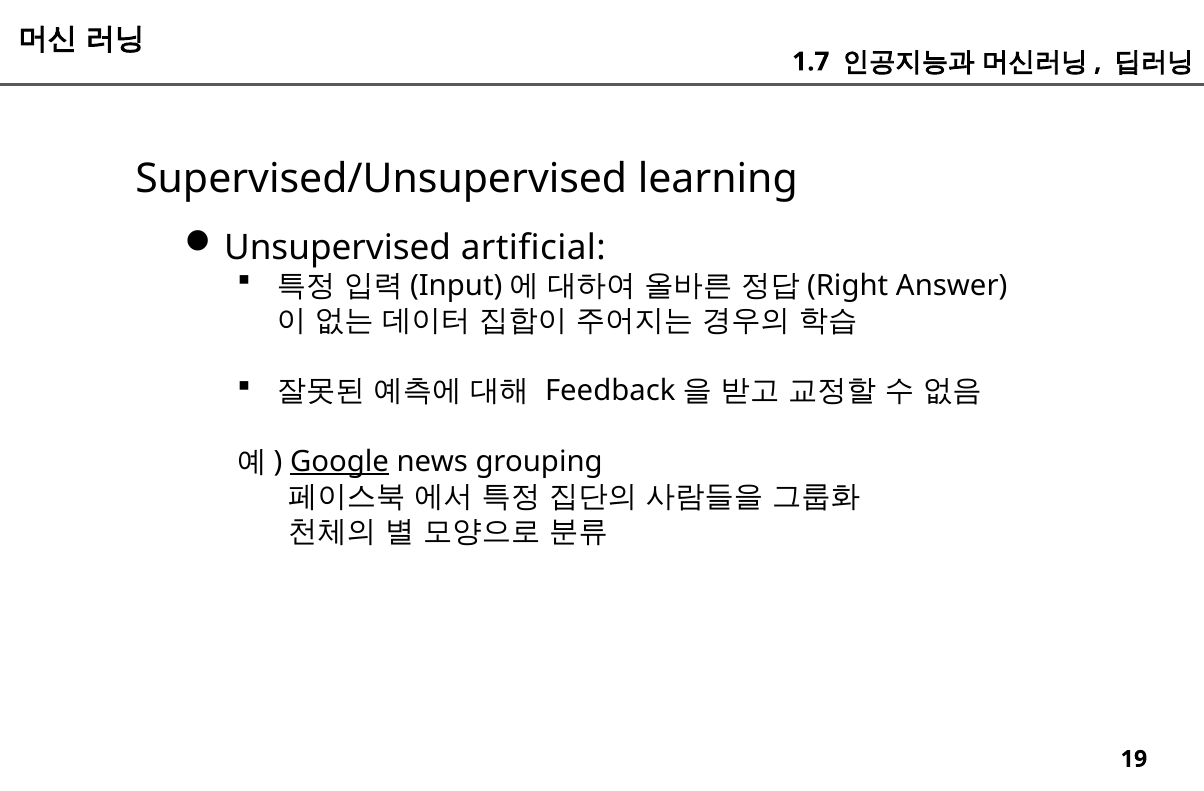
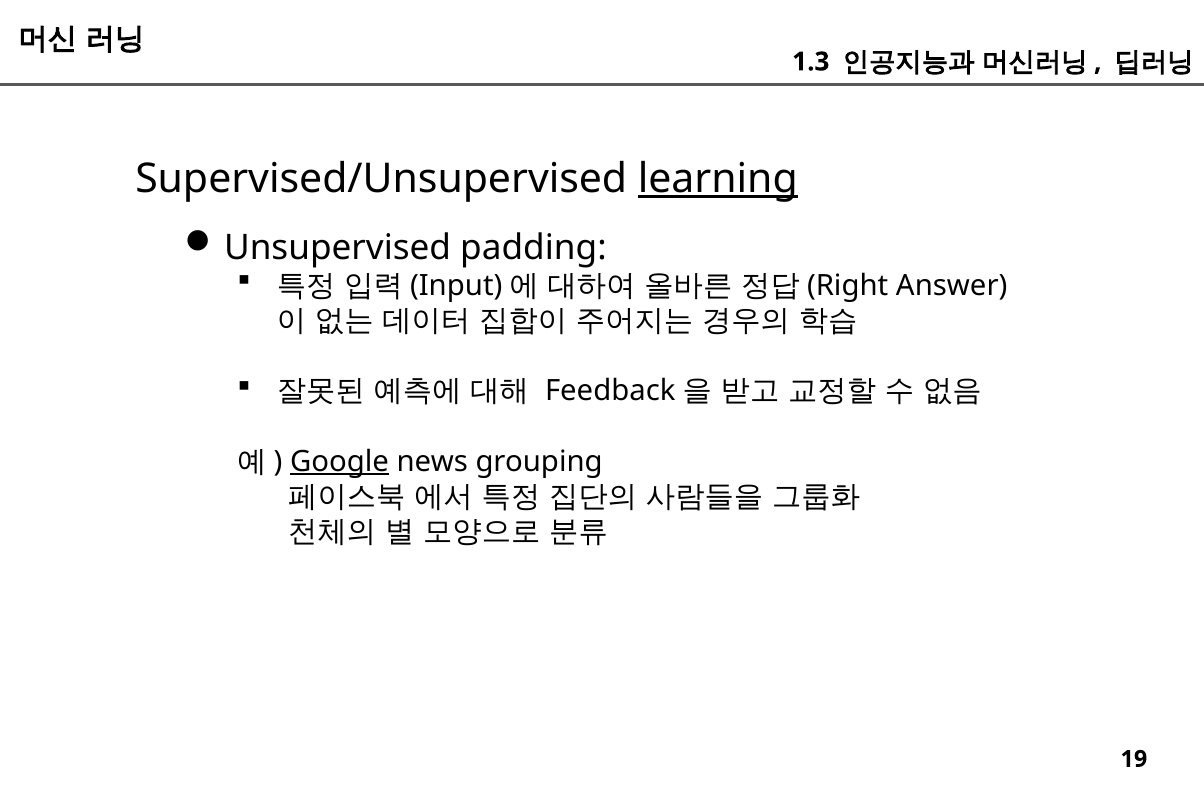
1.7: 1.7 -> 1.3 (811, 62)
learning underline: none -> present (718, 179)
artificial: artificial -> padding (533, 247)
